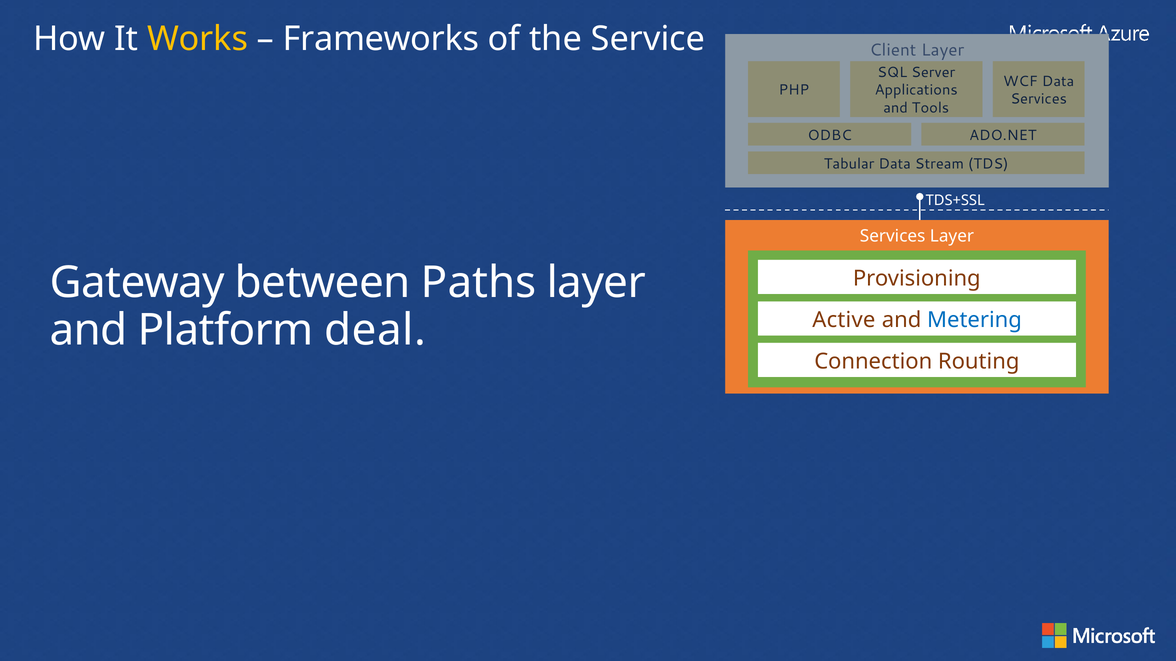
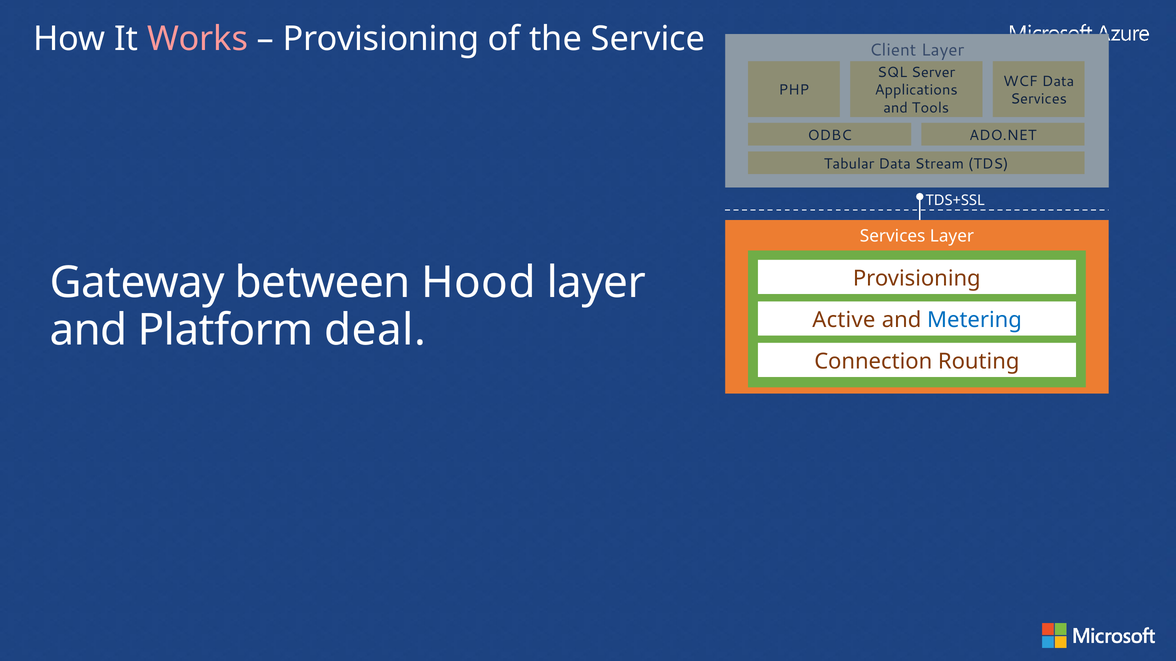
Works colour: yellow -> pink (198, 39)
Frameworks: Frameworks -> Provisioning (381, 39)
Paths: Paths -> Hood (478, 283)
